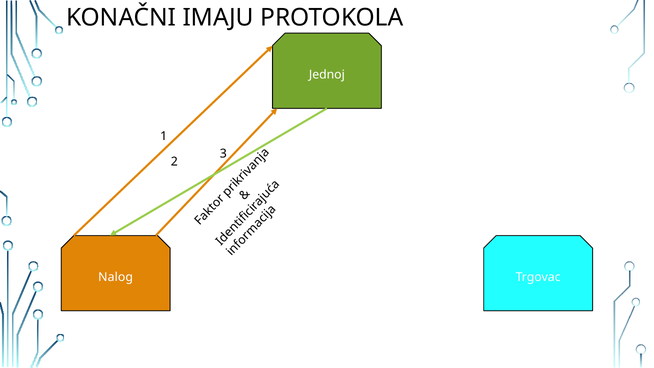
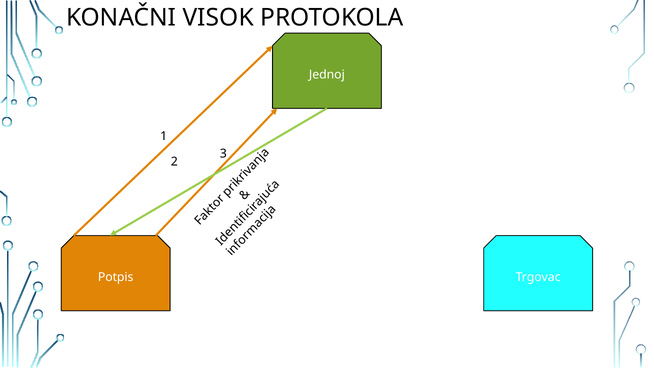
IMAJU: IMAJU -> VISOK (218, 17)
Nalog: Nalog -> Potpis (116, 277)
